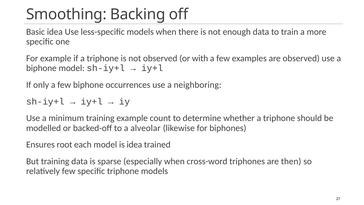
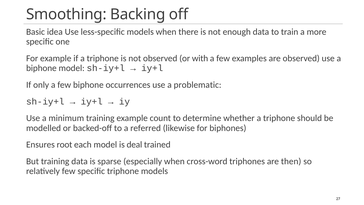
neighboring: neighboring -> problematic (198, 85)
alveolar: alveolar -> referred (146, 128)
is idea: idea -> deal (134, 145)
